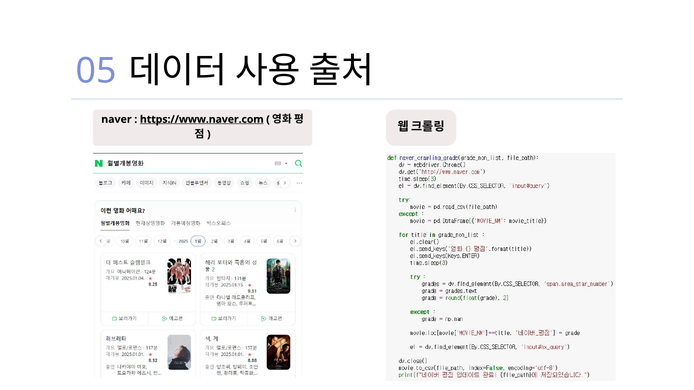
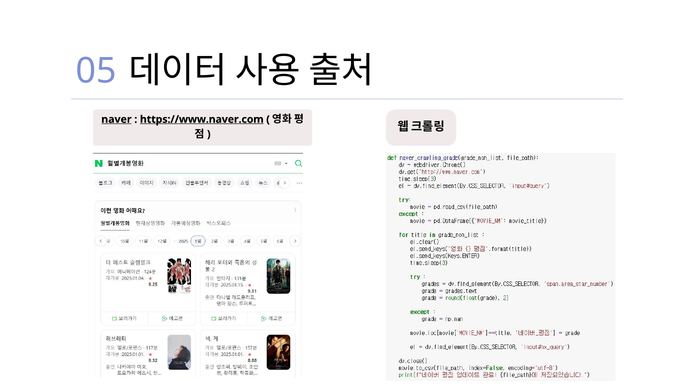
naver underline: none -> present (116, 119)
